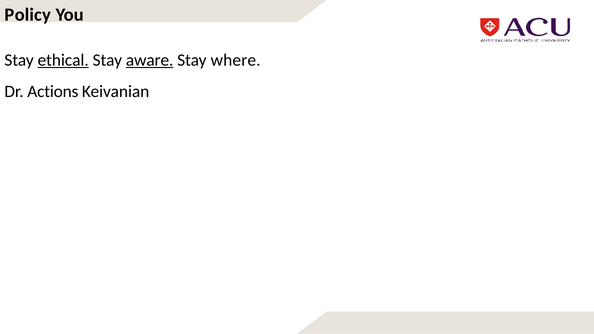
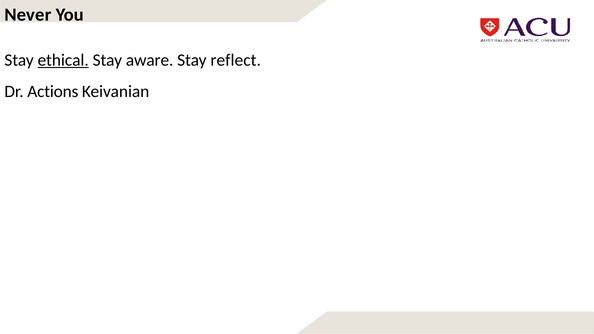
Policy: Policy -> Never (28, 15)
aware underline: present -> none (150, 60)
where: where -> reflect (236, 60)
